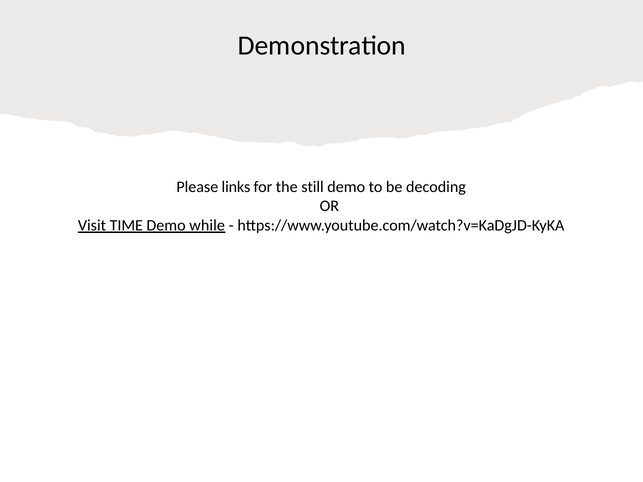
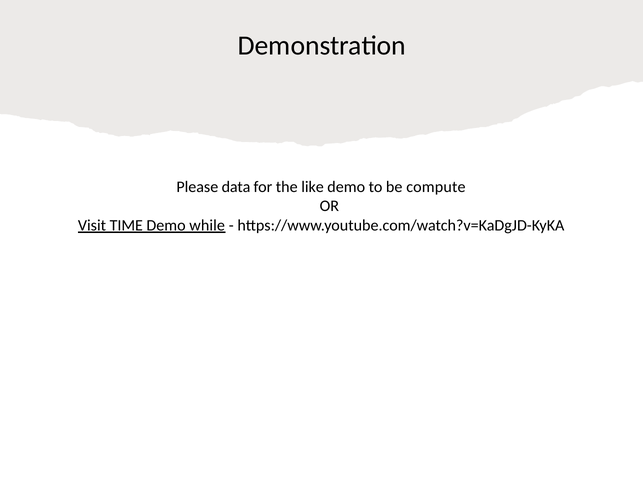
links: links -> data (236, 187)
still: still -> like (313, 187)
decoding: decoding -> compute (436, 187)
